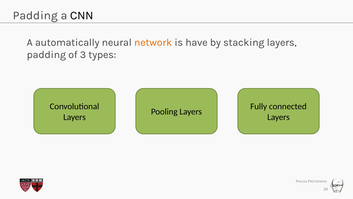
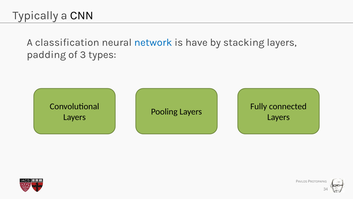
Padding: Padding -> Typically (35, 15)
automatically: automatically -> classification (67, 42)
network colour: orange -> blue (153, 42)
